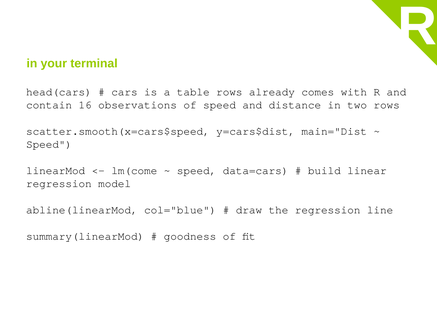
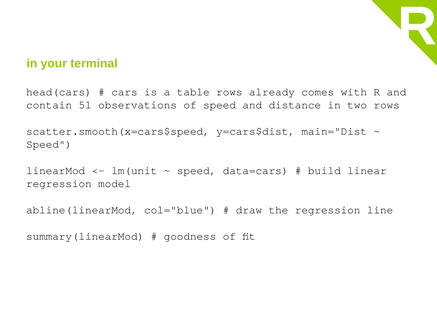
16: 16 -> 51 (85, 105)
lm(come: lm(come -> lm(unit (134, 170)
